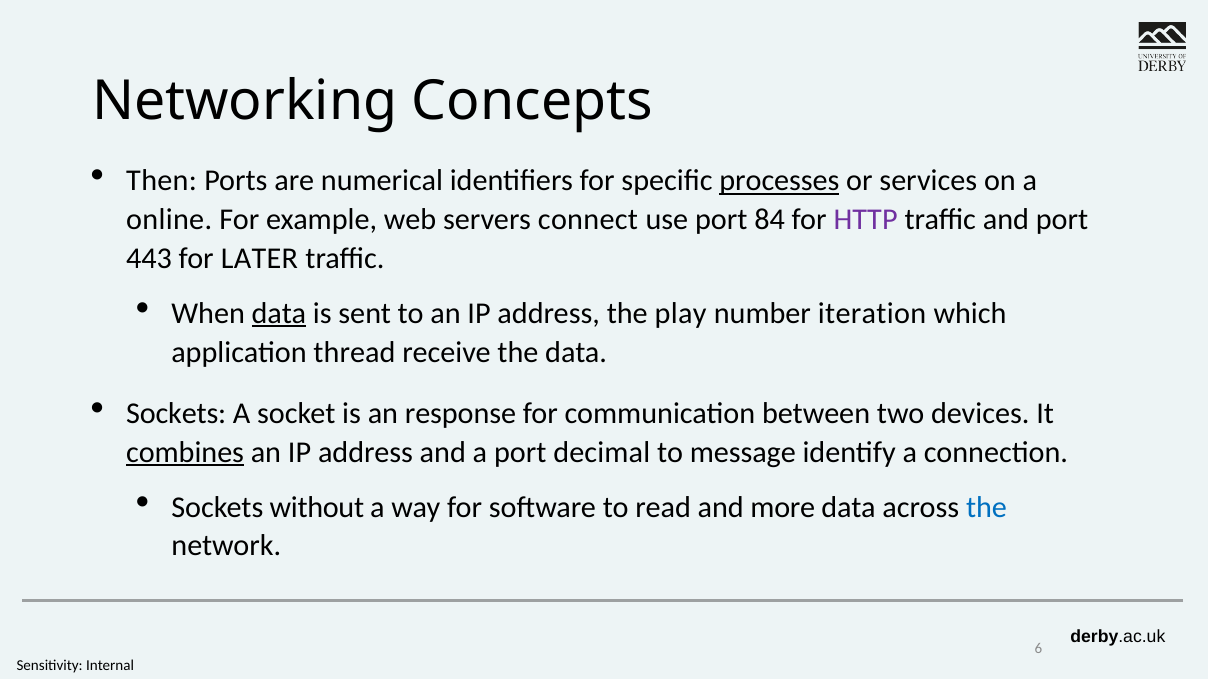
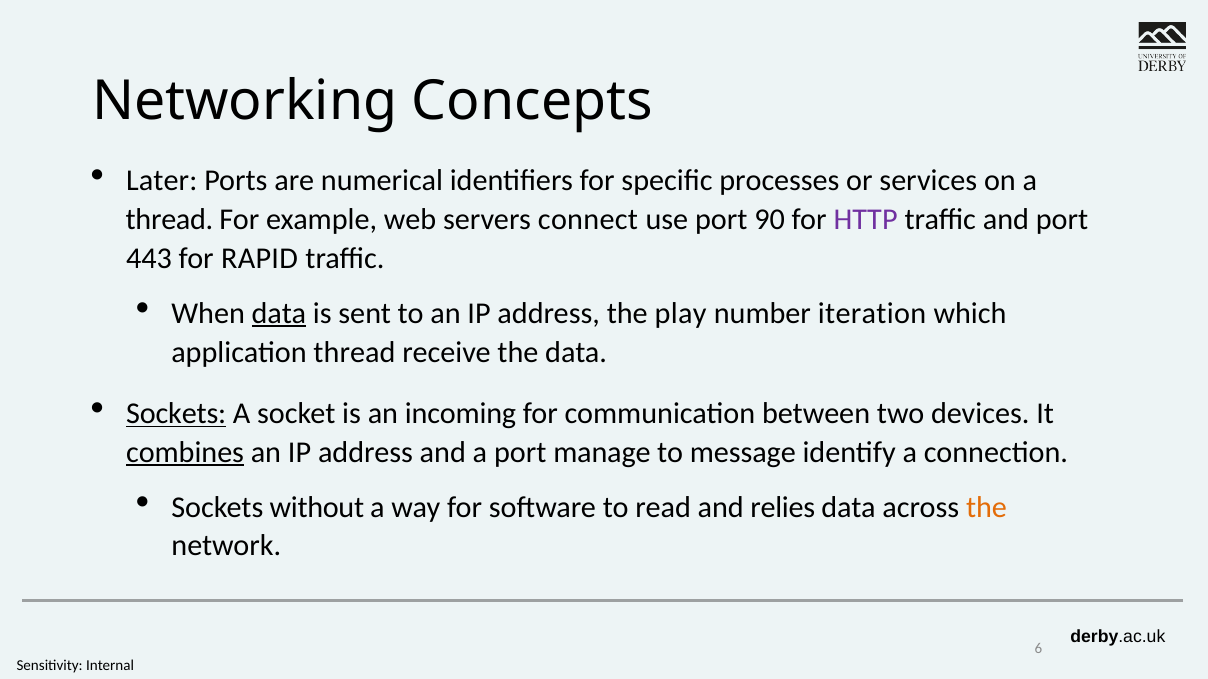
Then: Then -> Later (162, 181)
processes underline: present -> none (779, 181)
online: online -> thread (170, 220)
84: 84 -> 90 (770, 220)
LATER: LATER -> RAPID (259, 258)
Sockets underline: none -> present (176, 414)
response: response -> incoming (461, 414)
decimal: decimal -> manage (602, 453)
more: more -> relies (783, 508)
the colour: blue -> orange (986, 508)
